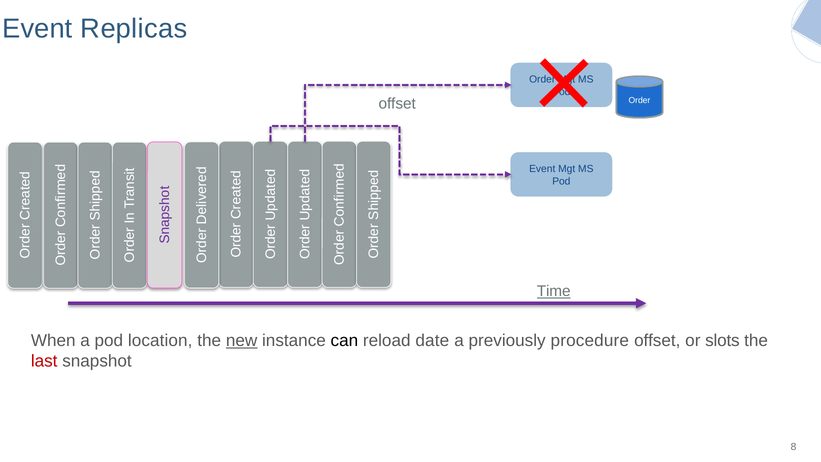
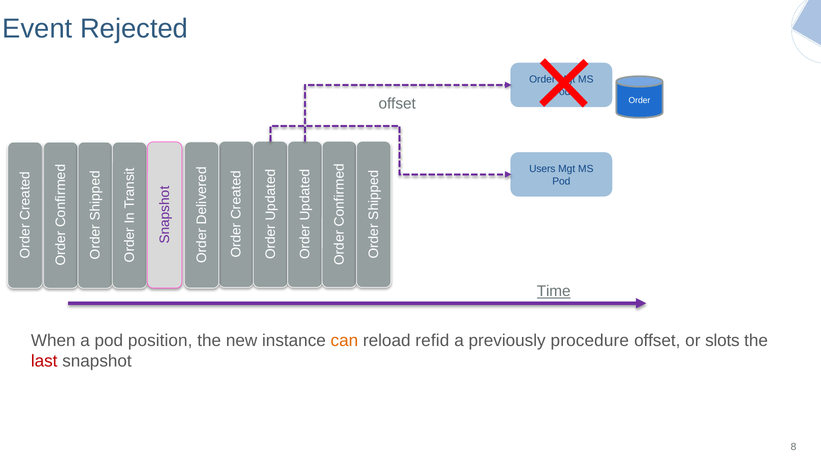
Replicas: Replicas -> Rejected (134, 29)
Event: Event -> Users (542, 169)
location: location -> position (160, 341)
new underline: present -> none (242, 341)
can colour: black -> orange (344, 341)
date: date -> refid (432, 341)
